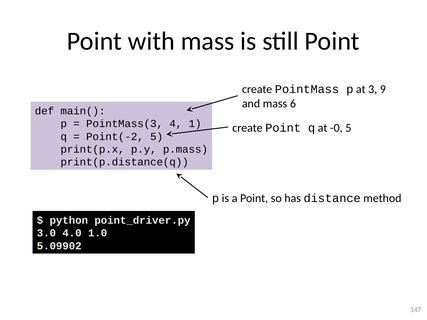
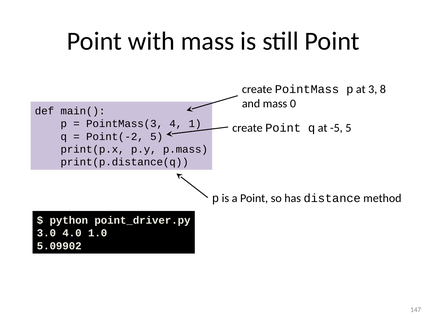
9: 9 -> 8 (383, 89)
6: 6 -> 0 (293, 104)
-0: -0 -> -5 (336, 128)
